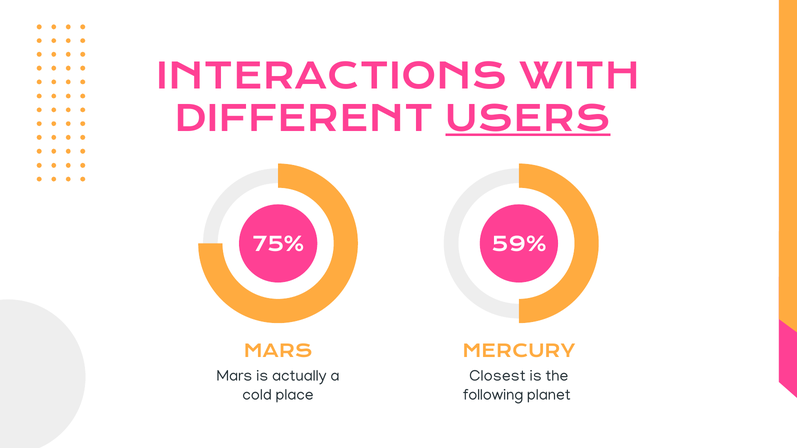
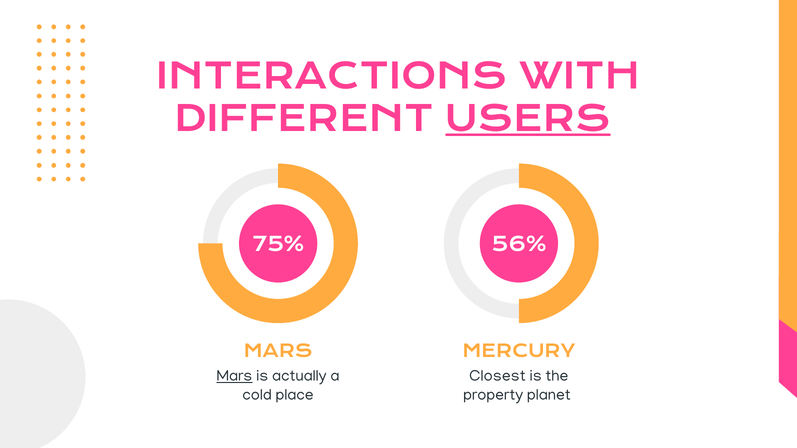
59%: 59% -> 56% (519, 245)
Mars underline: none -> present (234, 376)
following: following -> property (493, 395)
